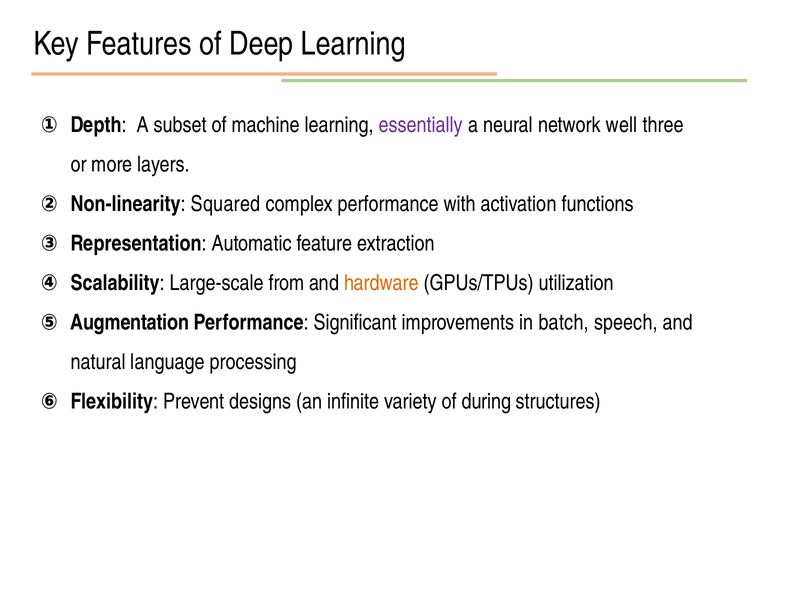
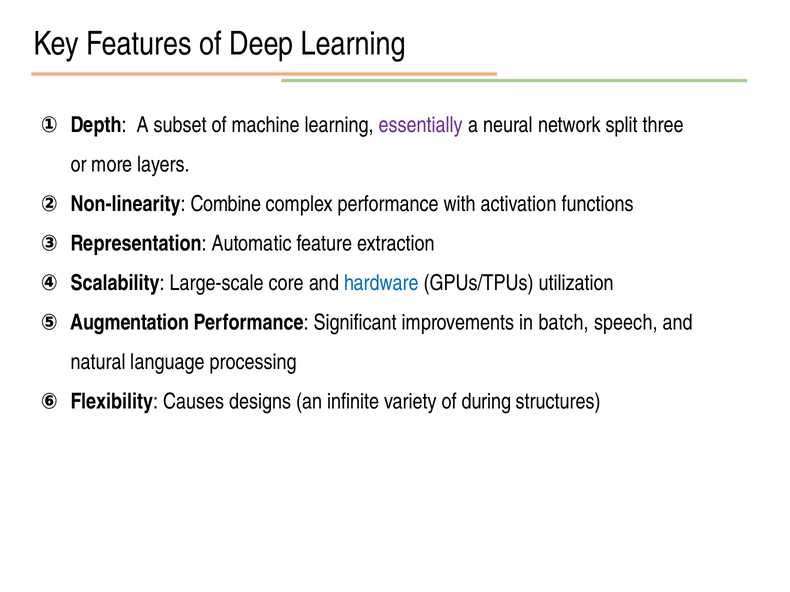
well: well -> split (622, 125)
Squared: Squared -> Combine (226, 204)
from: from -> core (286, 283)
hardware colour: orange -> blue (381, 283)
Prevent: Prevent -> Causes (194, 402)
